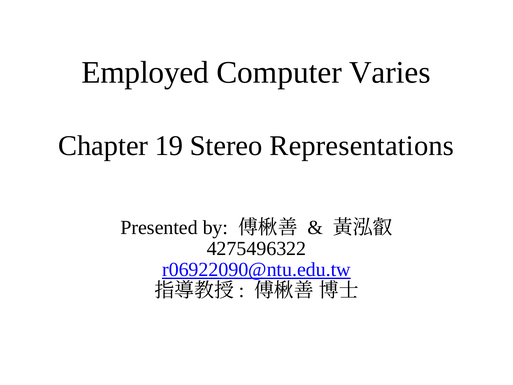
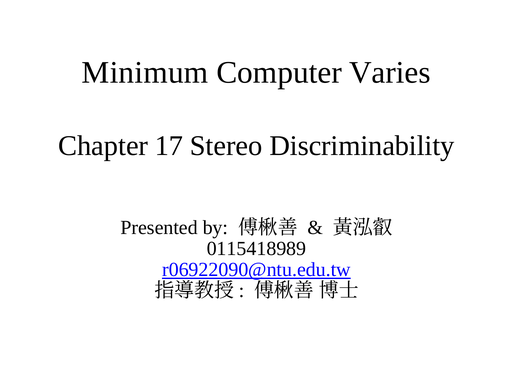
Employed: Employed -> Minimum (145, 72)
19: 19 -> 17 (169, 146)
Representations: Representations -> Discriminability (362, 146)
4275496322: 4275496322 -> 0115418989 (256, 248)
